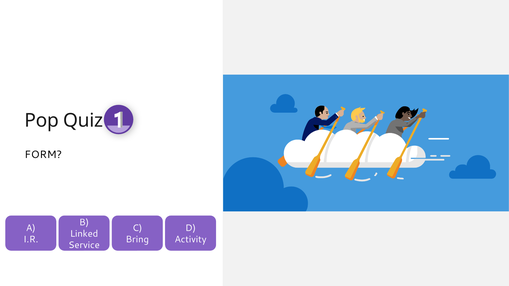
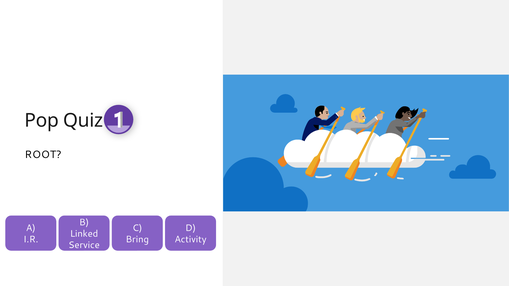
FORM: FORM -> ROOT (43, 155)
